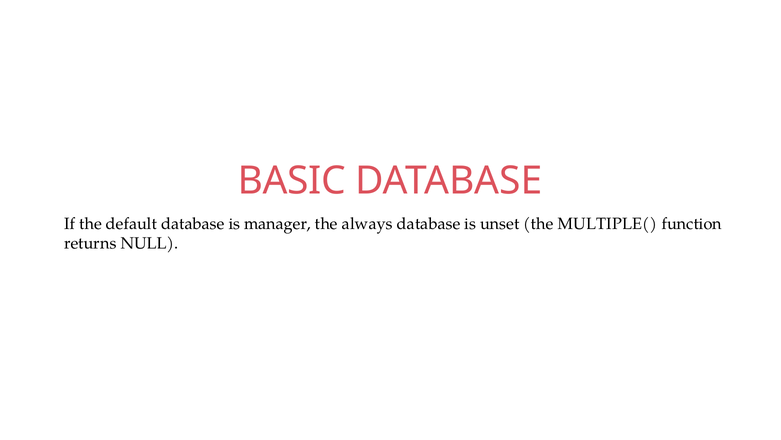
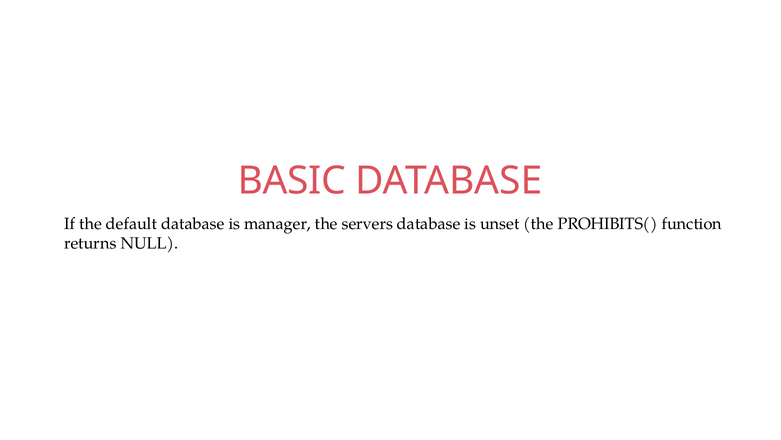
always: always -> servers (367, 224)
MULTIPLE(: MULTIPLE( -> PROHIBITS( (608, 224)
